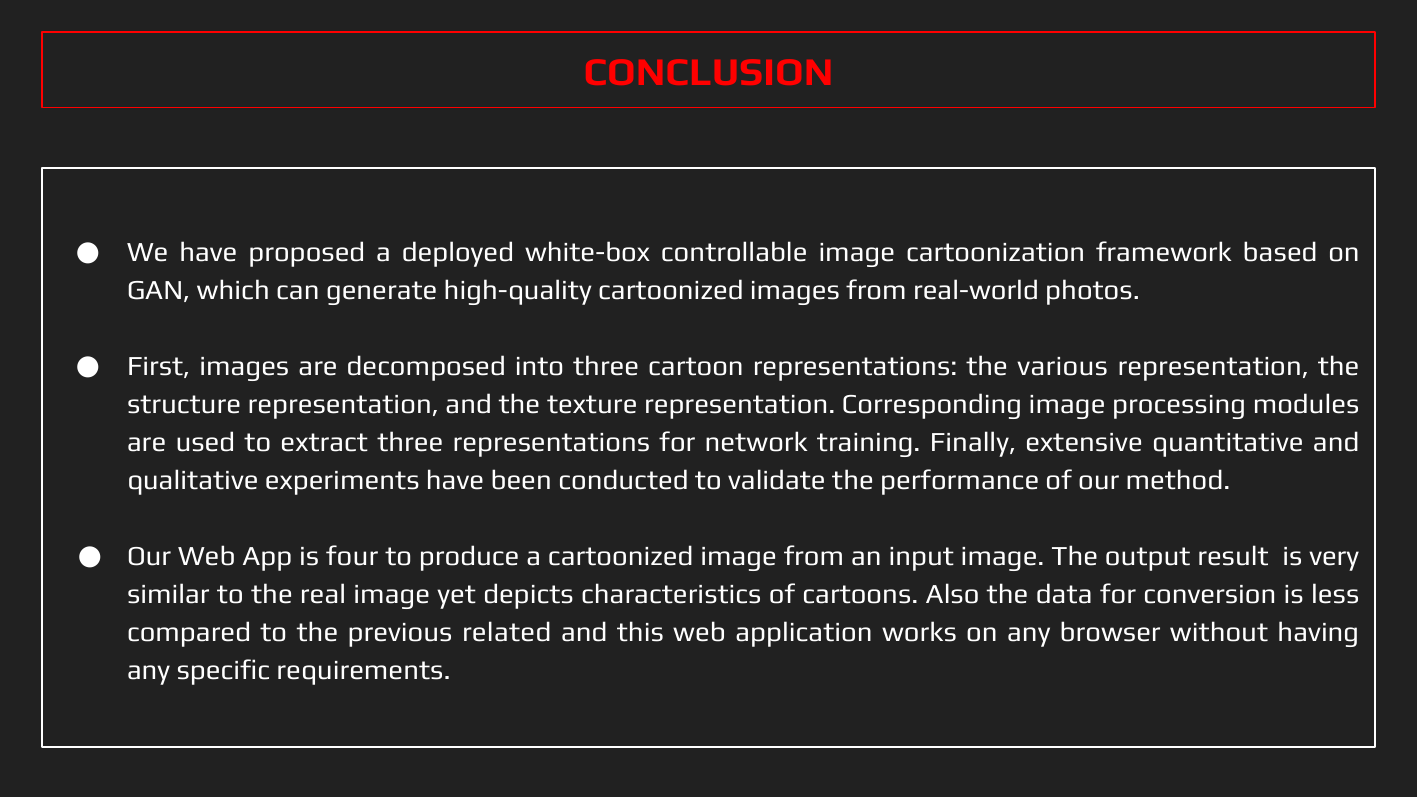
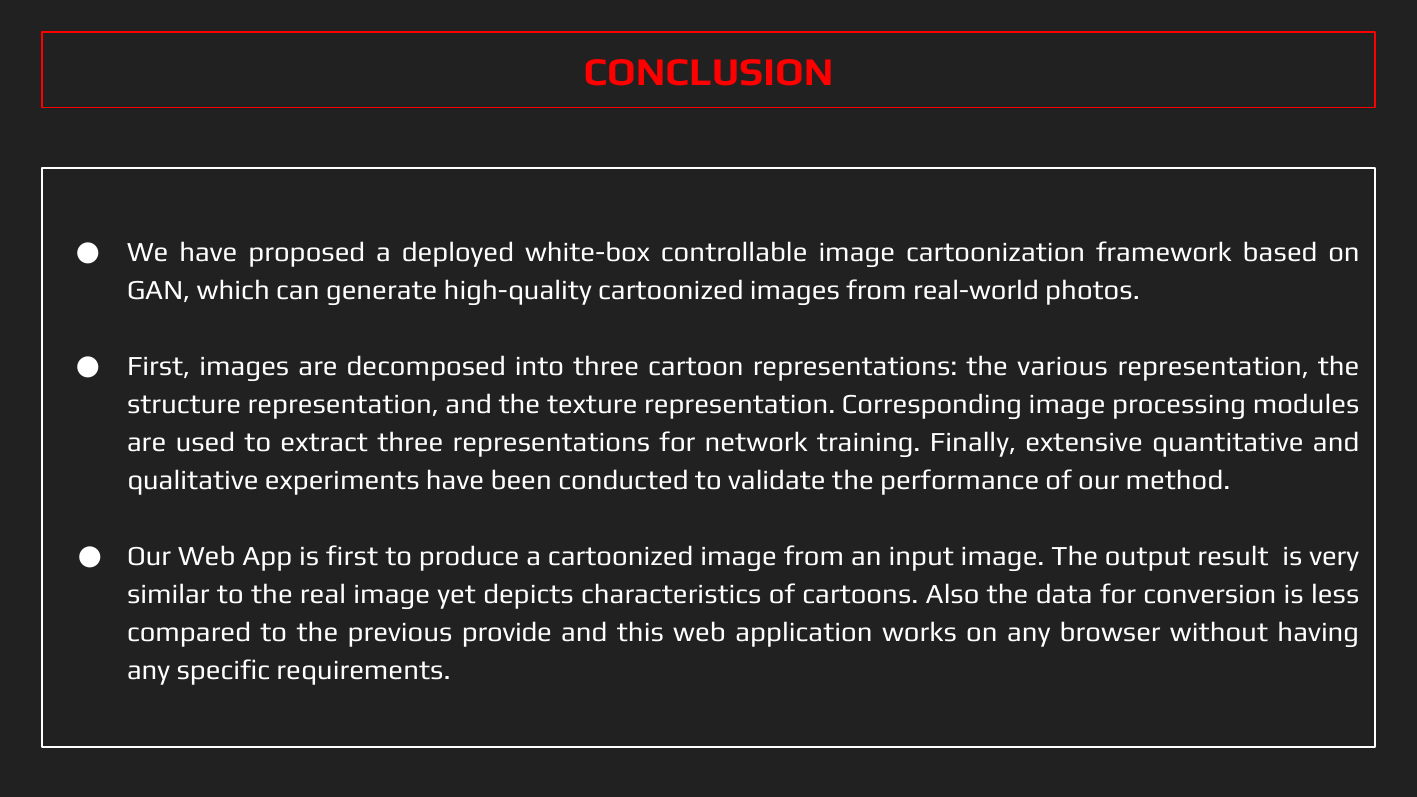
is four: four -> first (352, 557)
related: related -> provide (507, 633)
